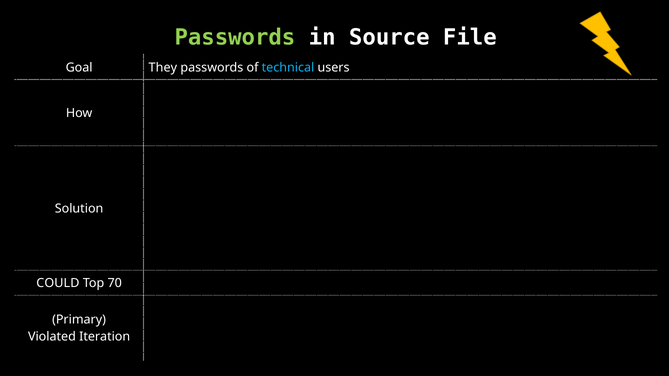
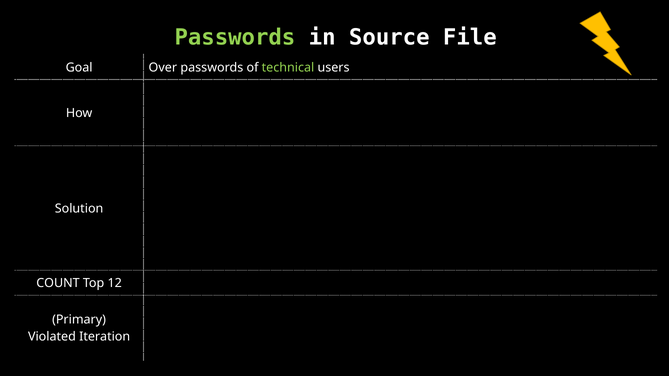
They: They -> Over (163, 68)
technical colour: light blue -> light green (288, 68)
COULD: COULD -> COUNT (58, 283)
70: 70 -> 12 (115, 283)
